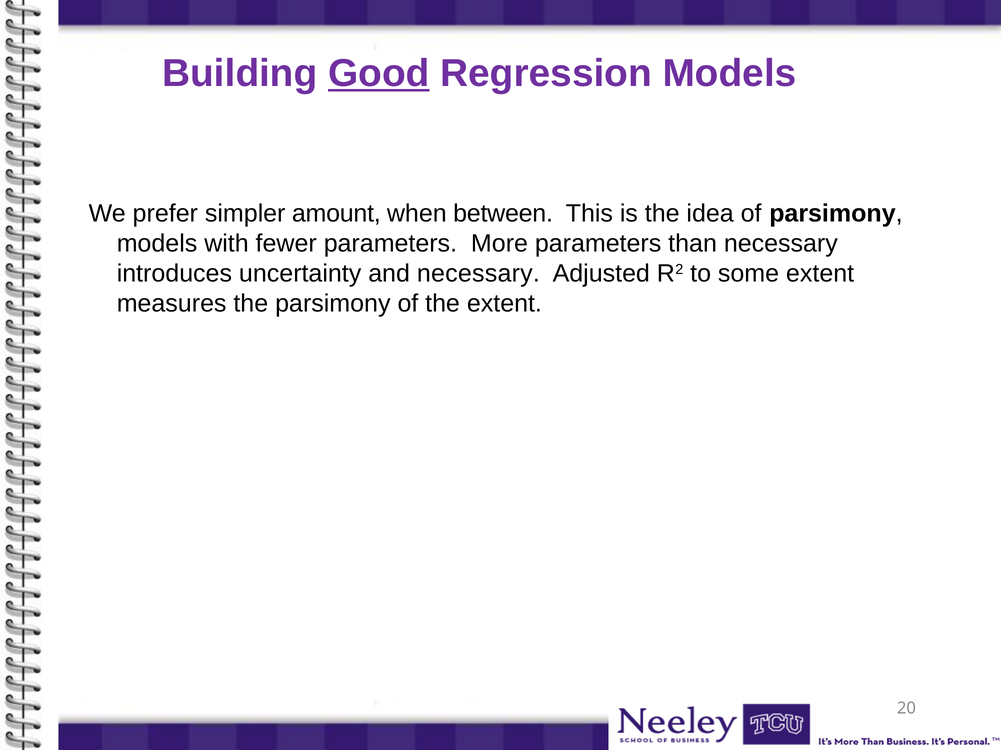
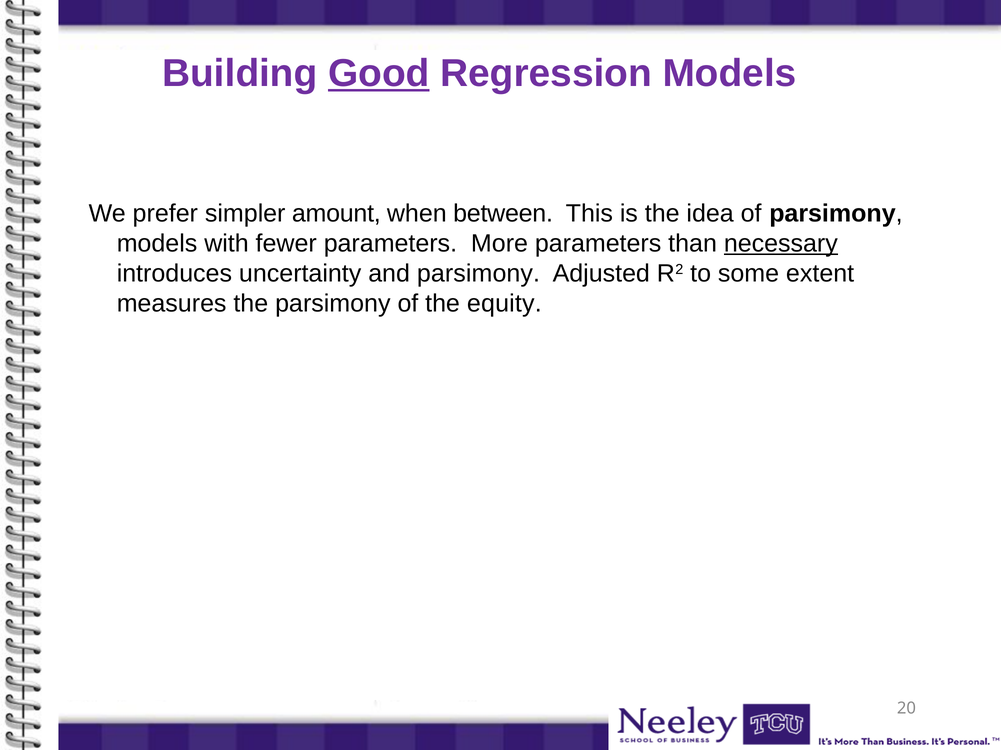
necessary underline: none -> present (781, 244)
and necessary: necessary -> parsimony (478, 274)
the extent: extent -> equity (504, 304)
